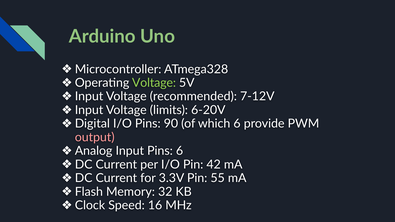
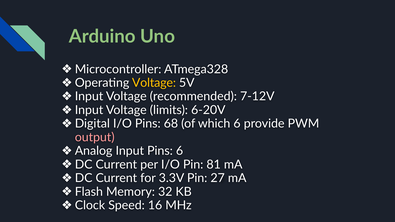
Voltage colour: light green -> yellow (154, 83)
90: 90 -> 68 (171, 124)
42: 42 -> 81 (214, 165)
55: 55 -> 27 (218, 178)
